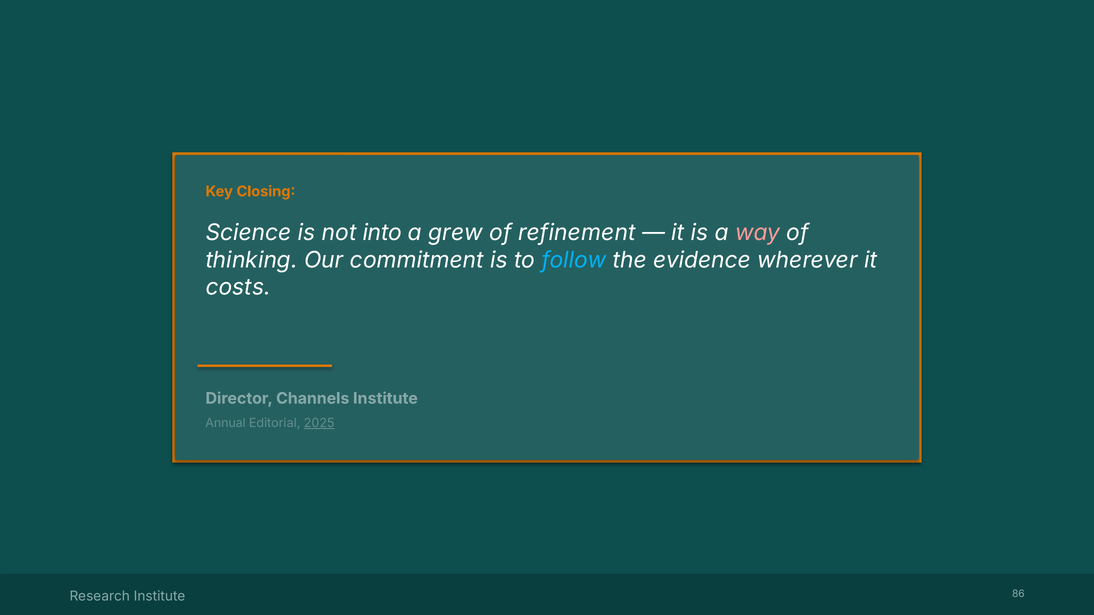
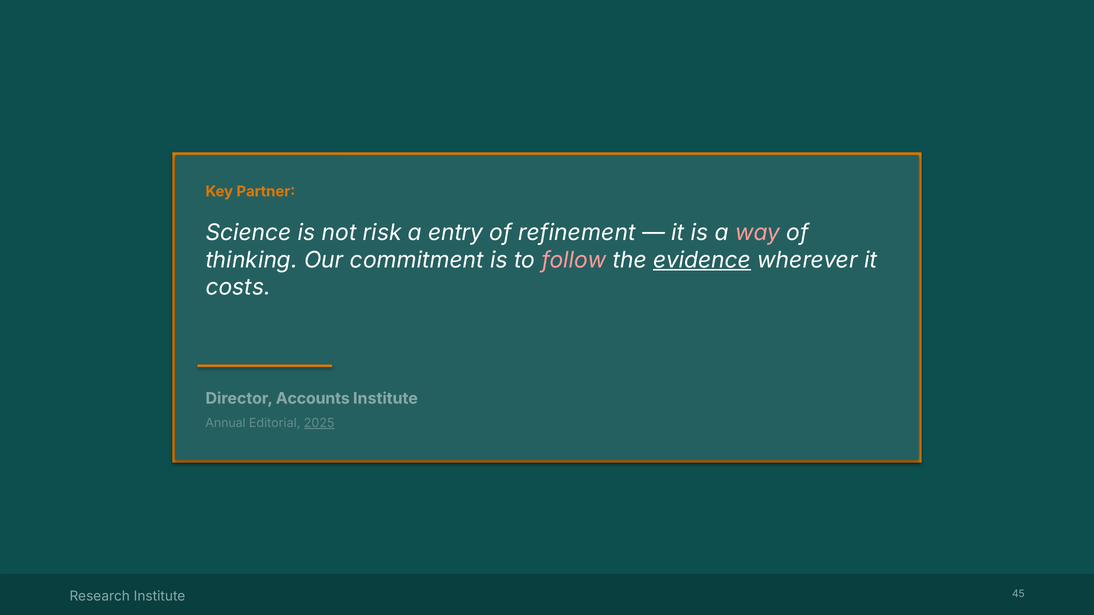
Closing: Closing -> Partner (266, 192)
into: into -> risk (382, 233)
grew: grew -> entry (456, 233)
follow colour: light blue -> pink (574, 260)
evidence underline: none -> present (702, 260)
Channels: Channels -> Accounts (313, 399)
86: 86 -> 45 (1018, 594)
